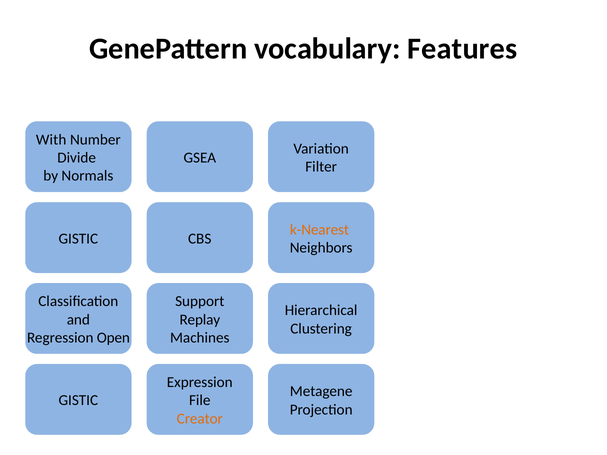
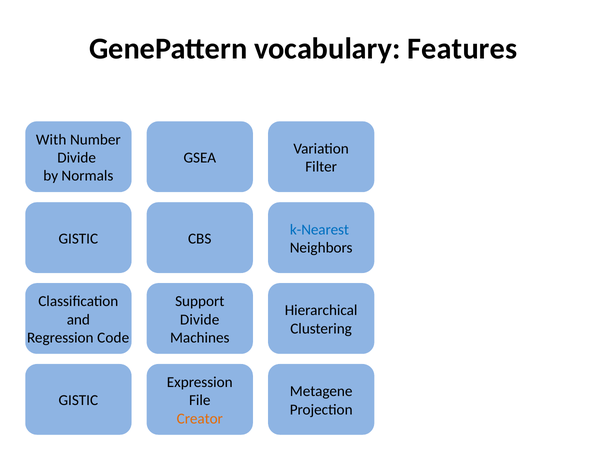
k-Nearest colour: orange -> blue (319, 230)
Replay: Replay -> Divide (200, 320)
Open: Open -> Code (113, 338)
